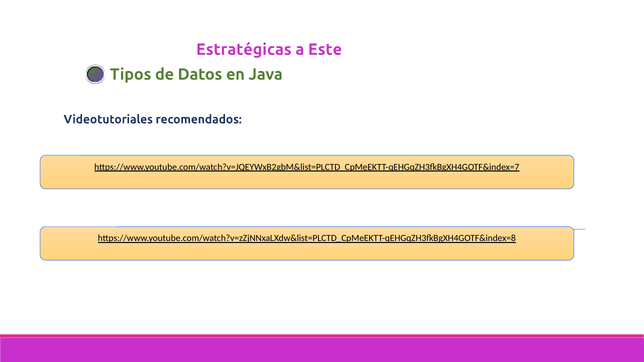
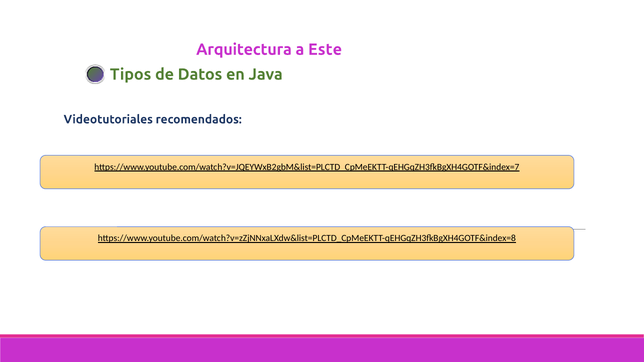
Estratégicas: Estratégicas -> Arquitectura (244, 49)
